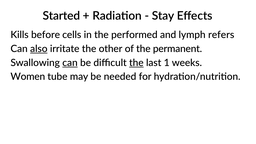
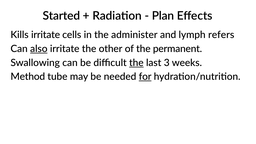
Stay: Stay -> Plan (163, 16)
Kills before: before -> irritate (46, 35)
performed: performed -> administer (134, 35)
can underline: present -> none (70, 63)
1: 1 -> 3 (167, 63)
Women: Women -> Method (28, 77)
for underline: none -> present (145, 77)
